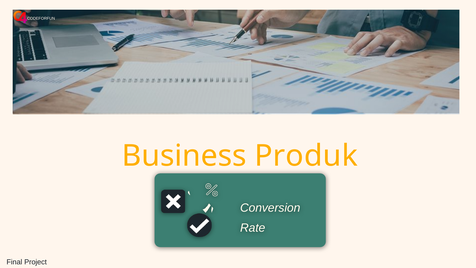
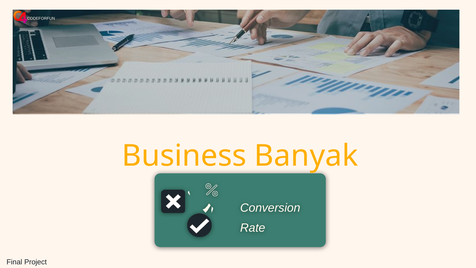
Produk: Produk -> Banyak (306, 156)
